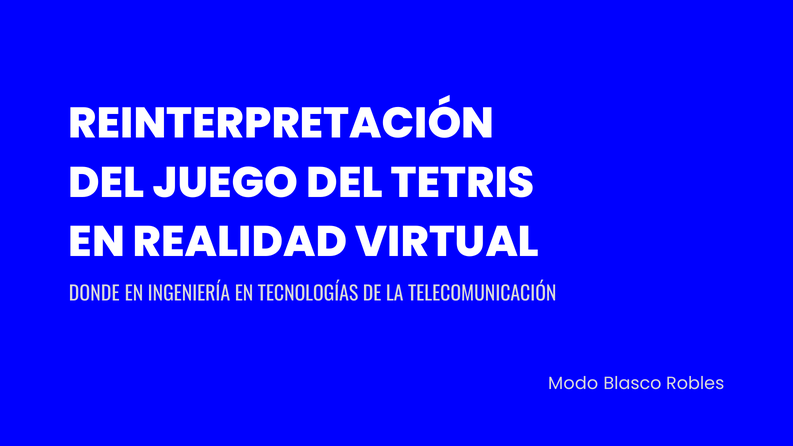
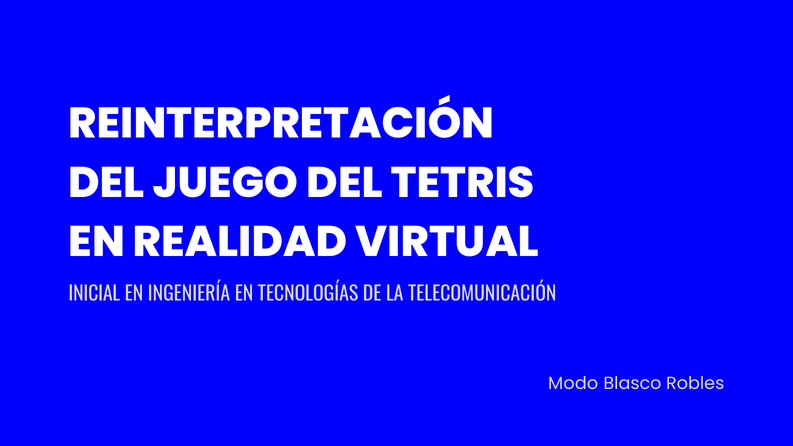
DONDE: DONDE -> INICIAL (94, 294)
